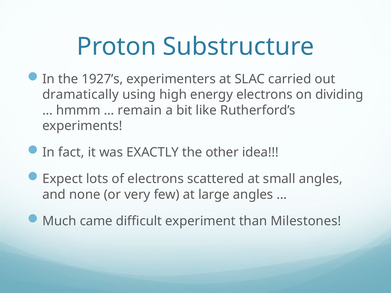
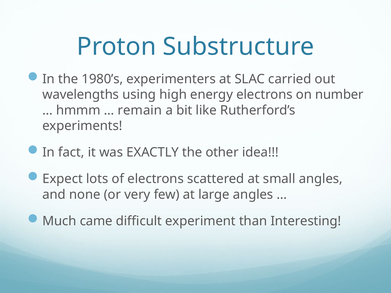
1927’s: 1927’s -> 1980’s (102, 79)
dramatically: dramatically -> wavelengths (81, 95)
dividing: dividing -> number (339, 95)
Milestones: Milestones -> Interesting (306, 221)
